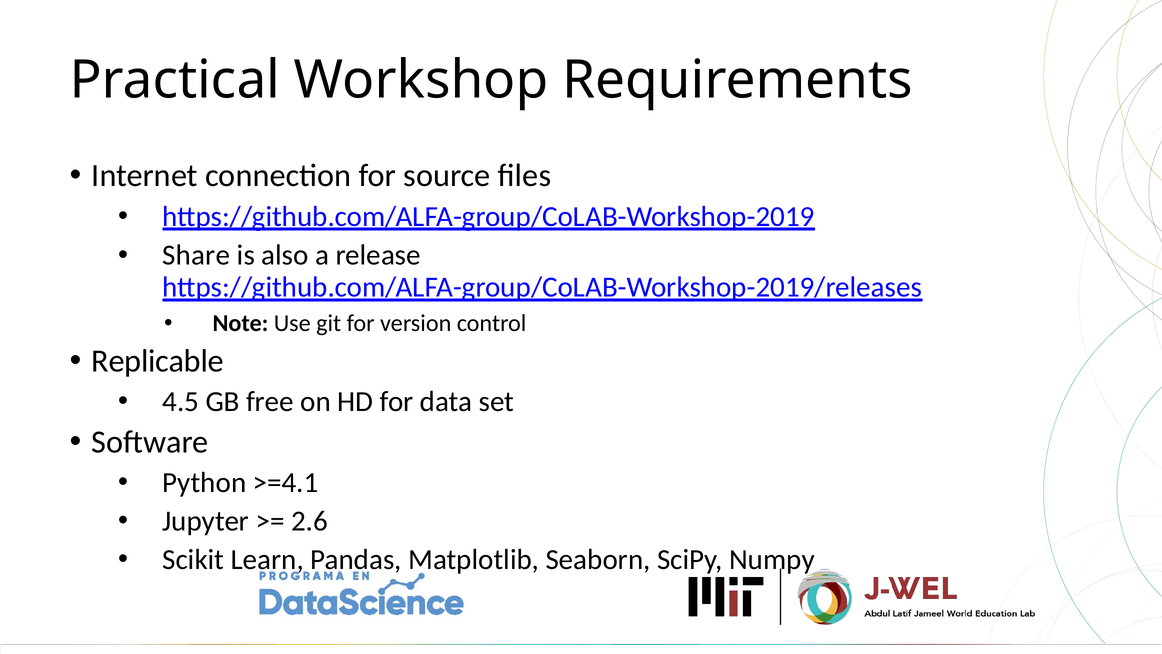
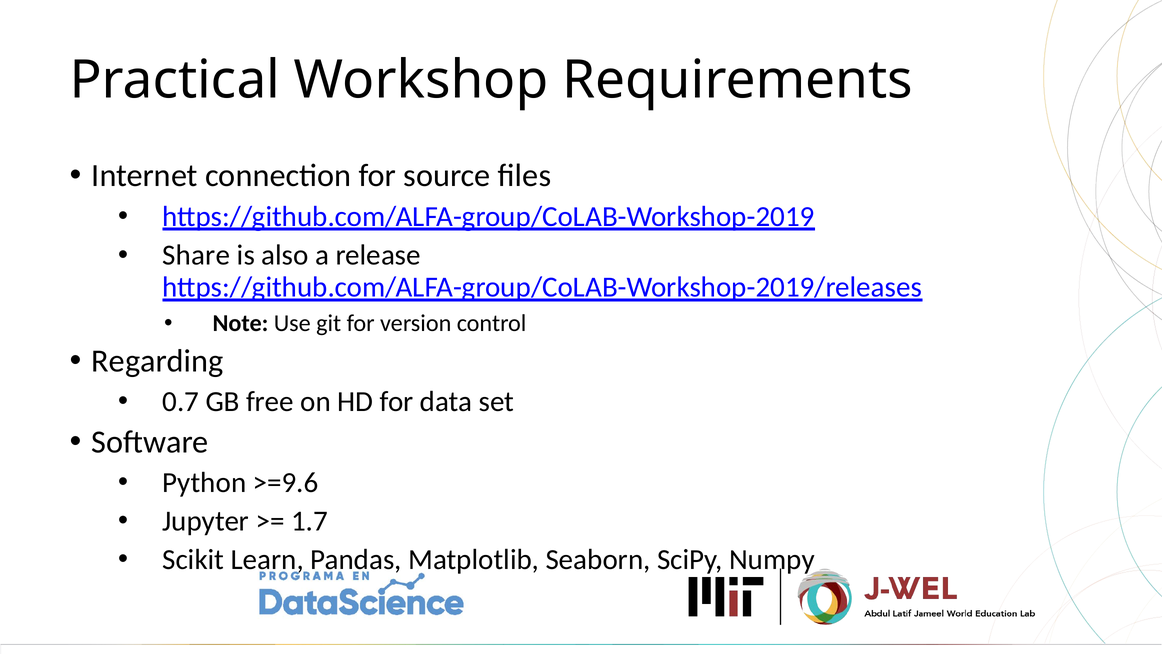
Replicable: Replicable -> Regarding (157, 361)
4.5: 4.5 -> 0.7 (181, 401)
>=4.1: >=4.1 -> >=9.6 (286, 482)
2.6: 2.6 -> 1.7 (310, 521)
